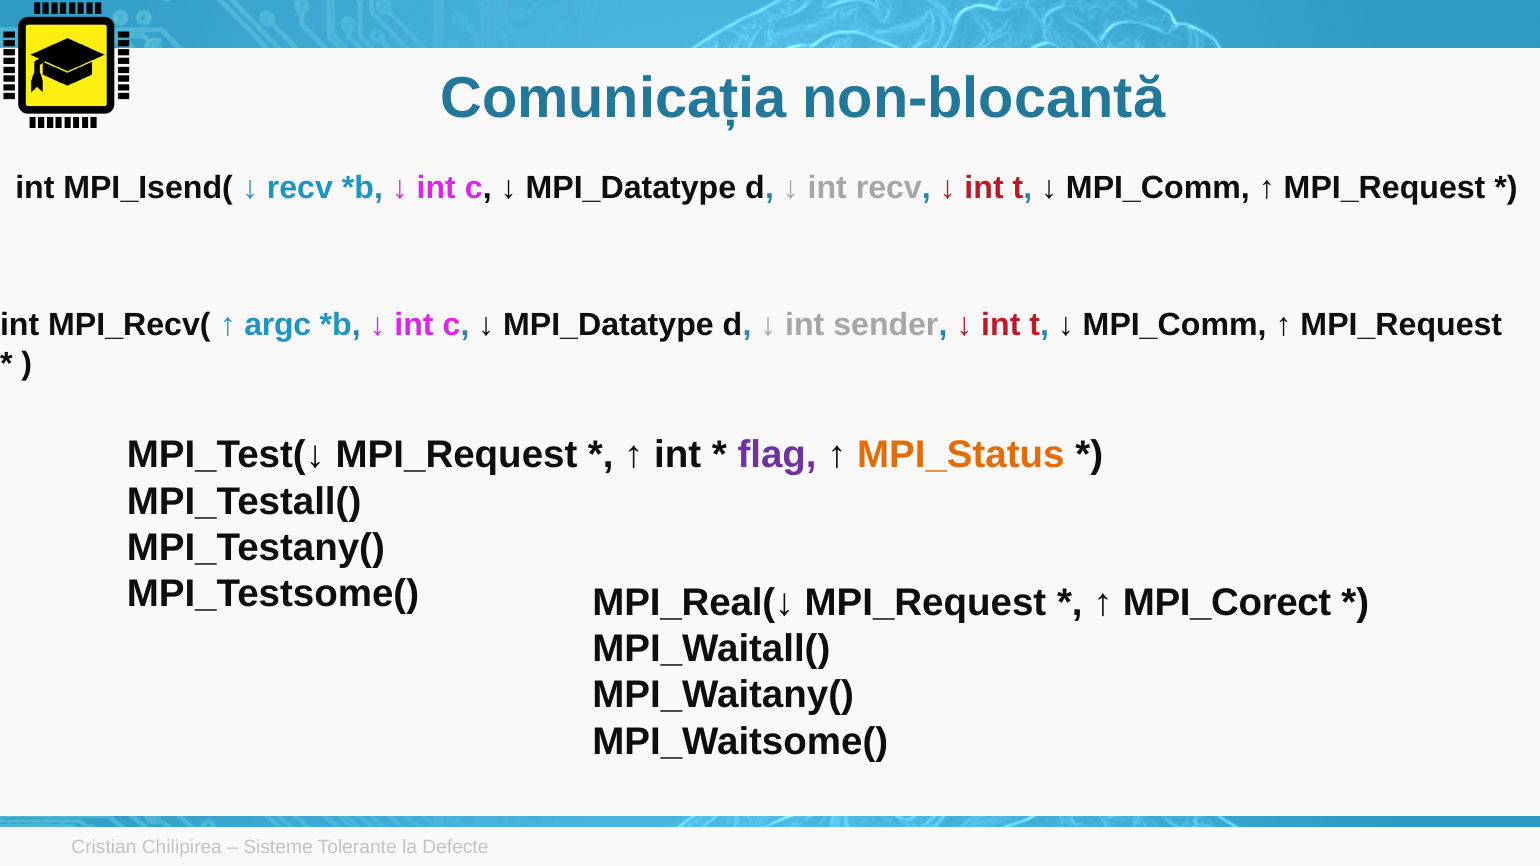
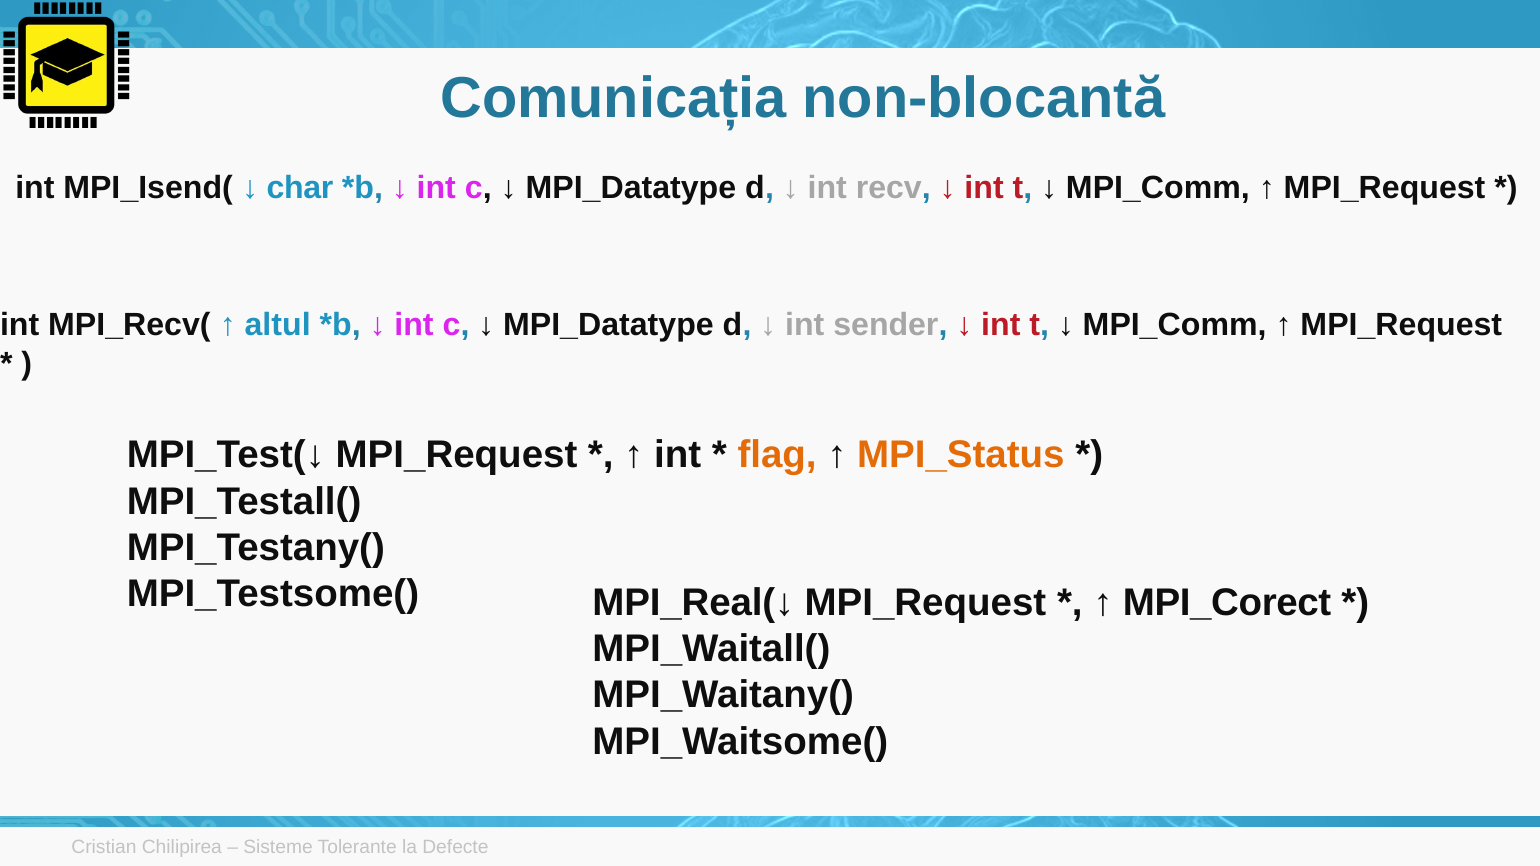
recv: recv -> char (300, 188)
argc: argc -> altul (278, 325)
flag colour: purple -> orange (777, 455)
